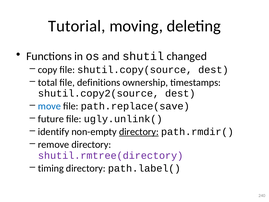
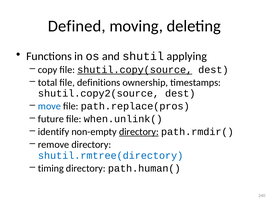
Tutorial: Tutorial -> Defined (77, 26)
changed: changed -> applying (187, 56)
shutil.copy(source underline: none -> present (135, 70)
path.replace(save: path.replace(save -> path.replace(pros (135, 106)
ugly.unlink(: ugly.unlink( -> when.unlink( (123, 119)
shutil.rmtree(directory colour: purple -> blue (111, 155)
path.label(: path.label( -> path.human( (144, 168)
